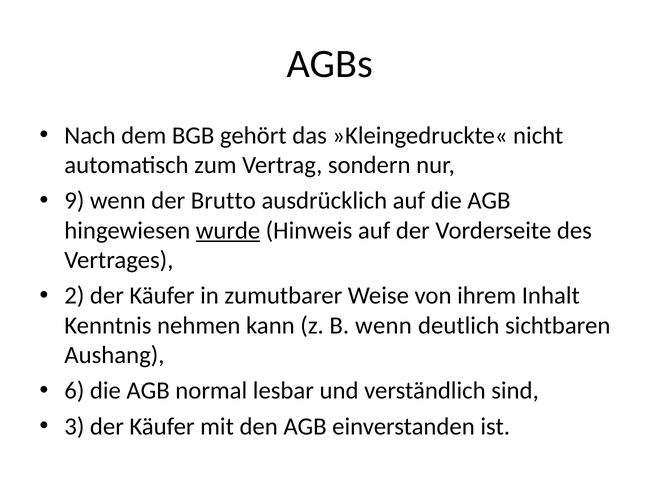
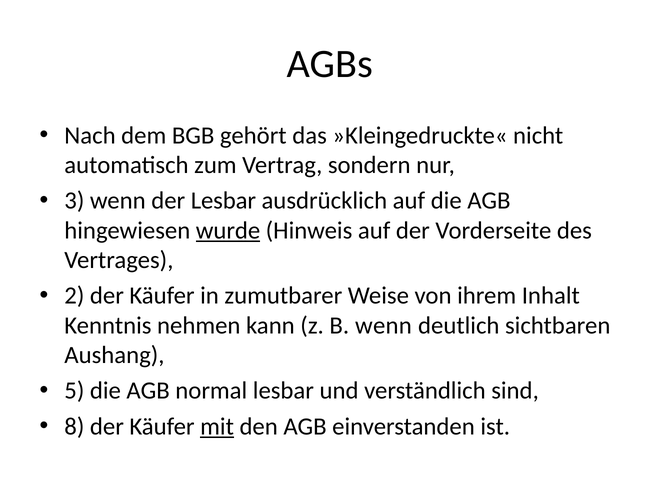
9: 9 -> 3 (74, 201)
der Brutto: Brutto -> Lesbar (223, 201)
6: 6 -> 5 (74, 391)
3: 3 -> 8 (74, 426)
mit underline: none -> present (217, 426)
